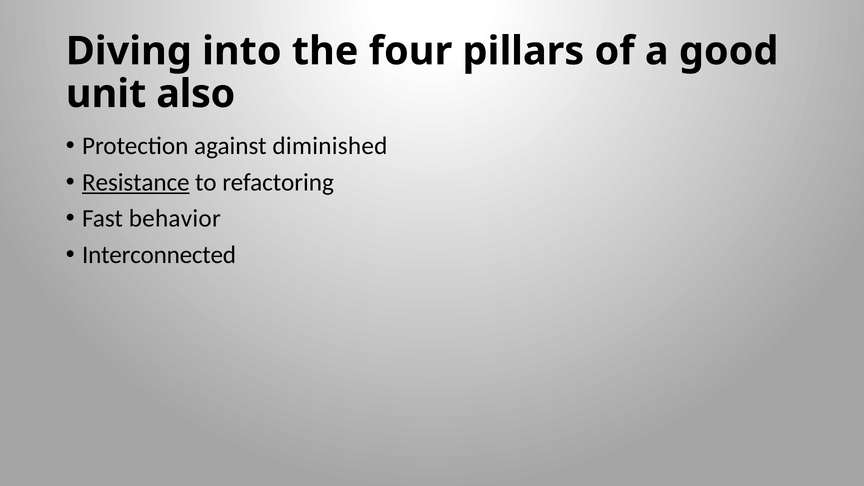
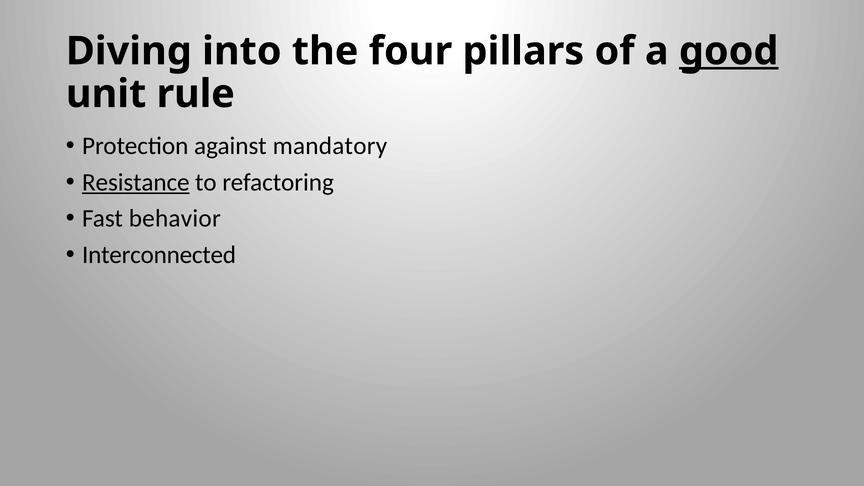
good underline: none -> present (729, 51)
also: also -> rule (196, 94)
diminished: diminished -> mandatory (330, 146)
